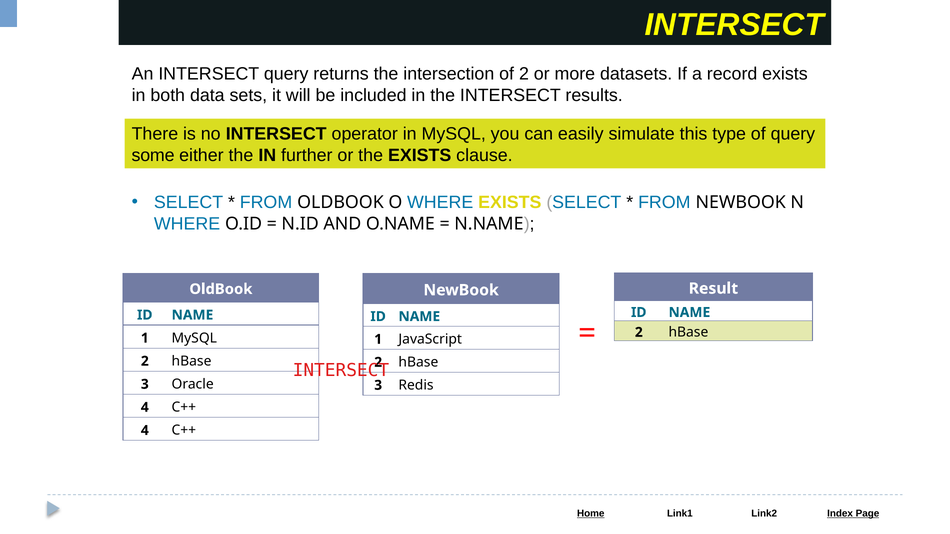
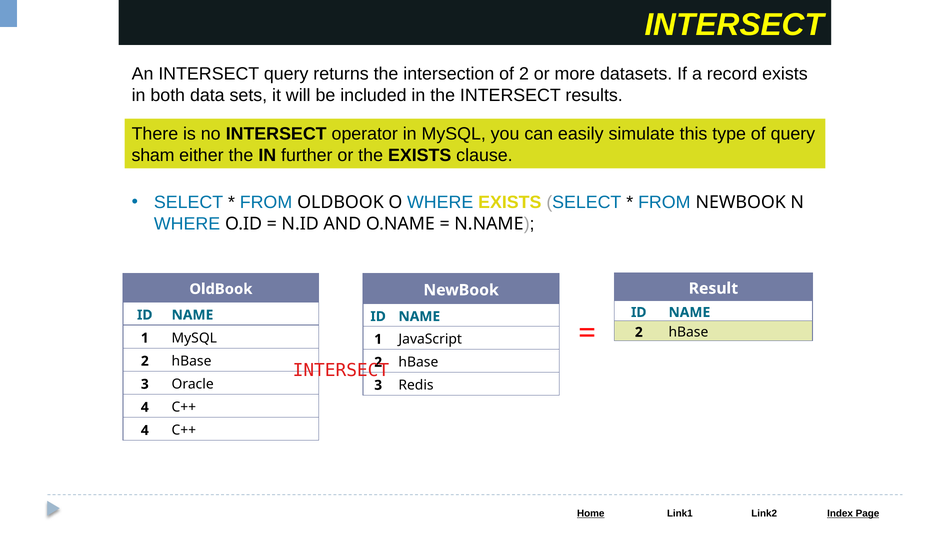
some: some -> sham (153, 156)
